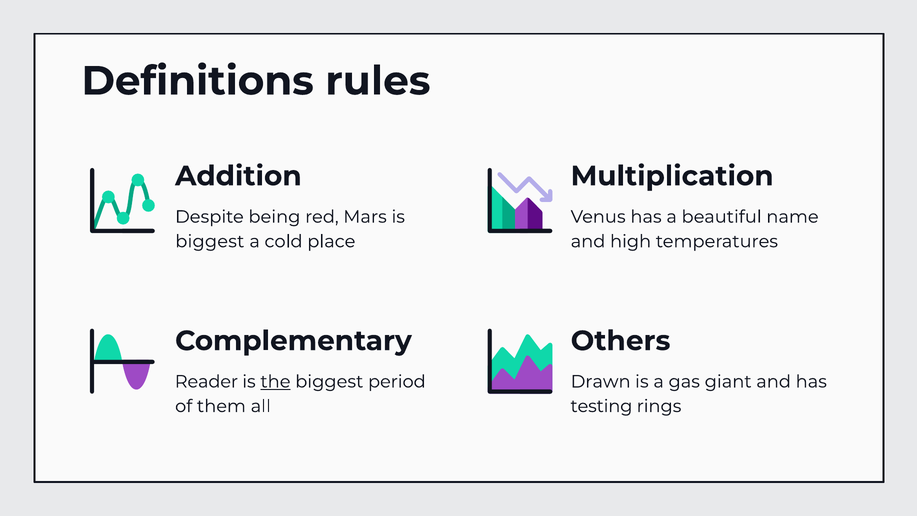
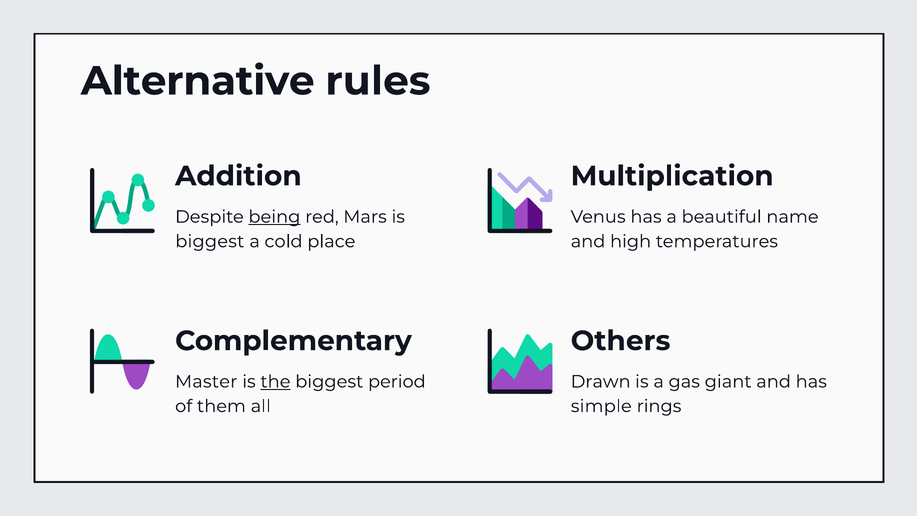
Definitions: Definitions -> Alternative (198, 81)
being underline: none -> present (274, 217)
Reader: Reader -> Master (206, 381)
testing: testing -> simple (601, 406)
